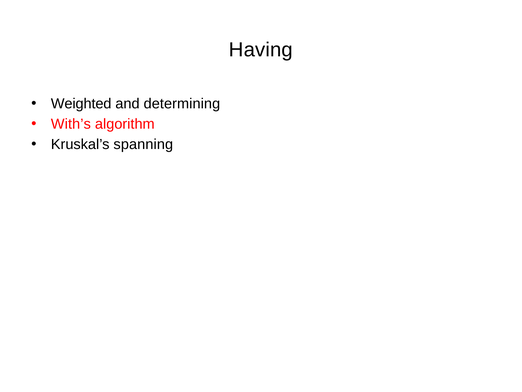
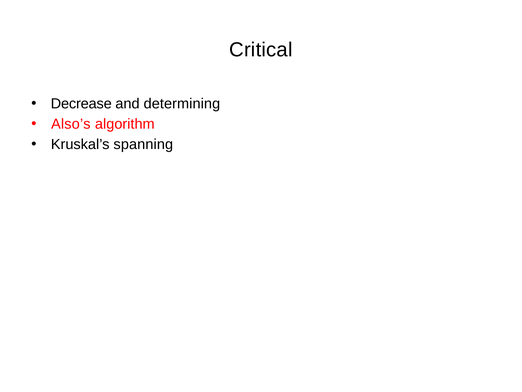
Having: Having -> Critical (261, 50)
Weighted: Weighted -> Decrease (81, 104)
With’s: With’s -> Also’s (71, 124)
